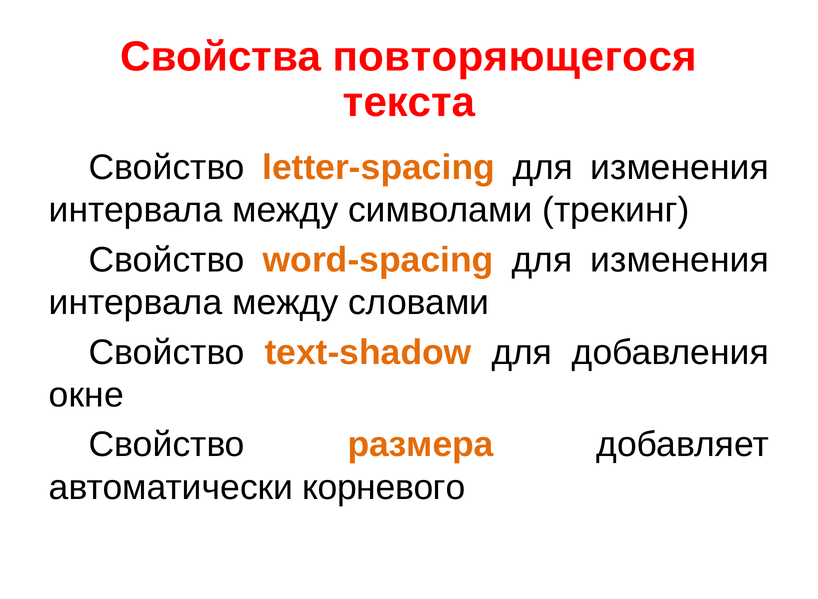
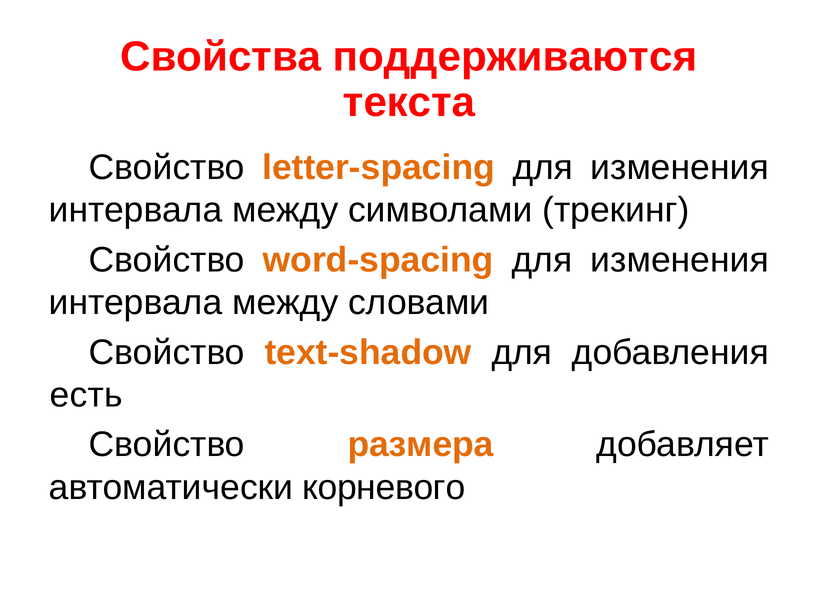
повторяющегося: повторяющегося -> поддерживаются (515, 57)
окне: окне -> есть (86, 395)
